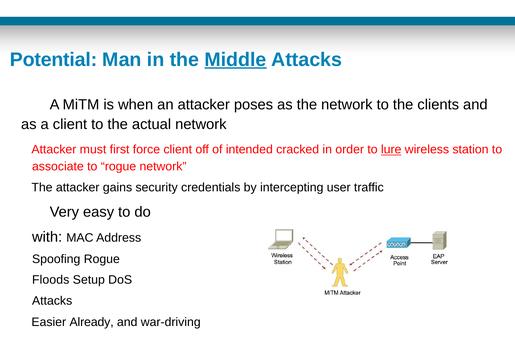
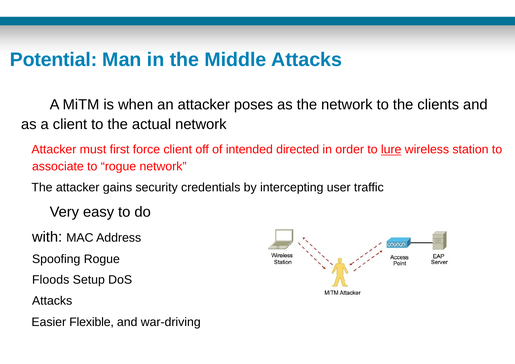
Middle underline: present -> none (236, 60)
cracked: cracked -> directed (298, 150)
Already: Already -> Flexible (92, 322)
